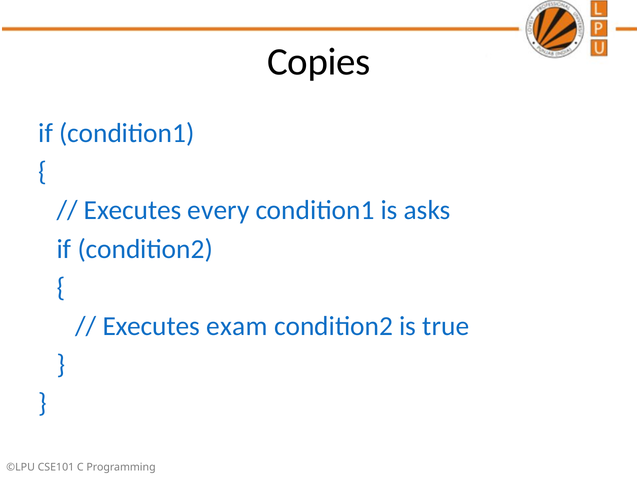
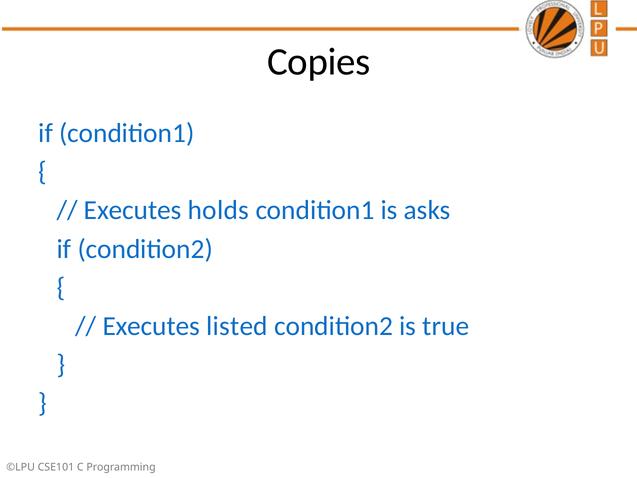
every: every -> holds (218, 210)
exam: exam -> listed (237, 326)
